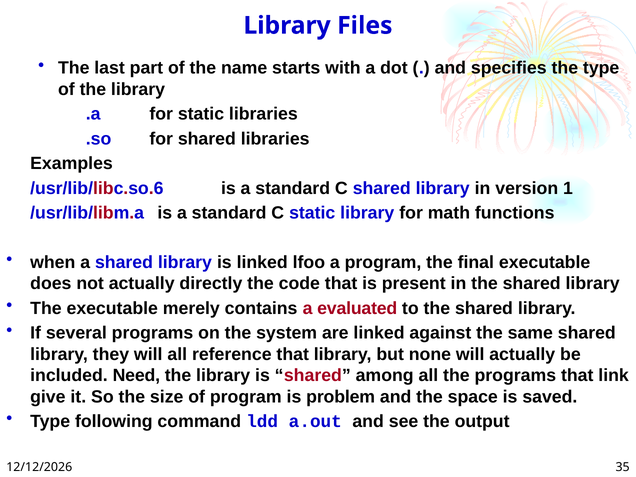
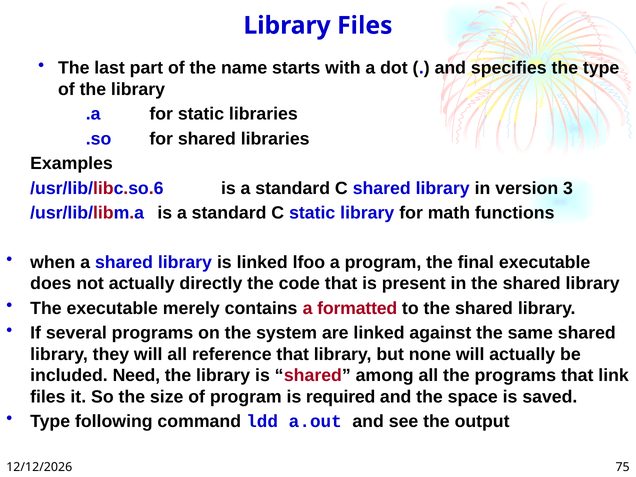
1: 1 -> 3 (568, 188)
evaluated: evaluated -> formatted (357, 308)
give: give -> files (48, 397)
problem: problem -> required (341, 397)
35: 35 -> 75 (623, 467)
